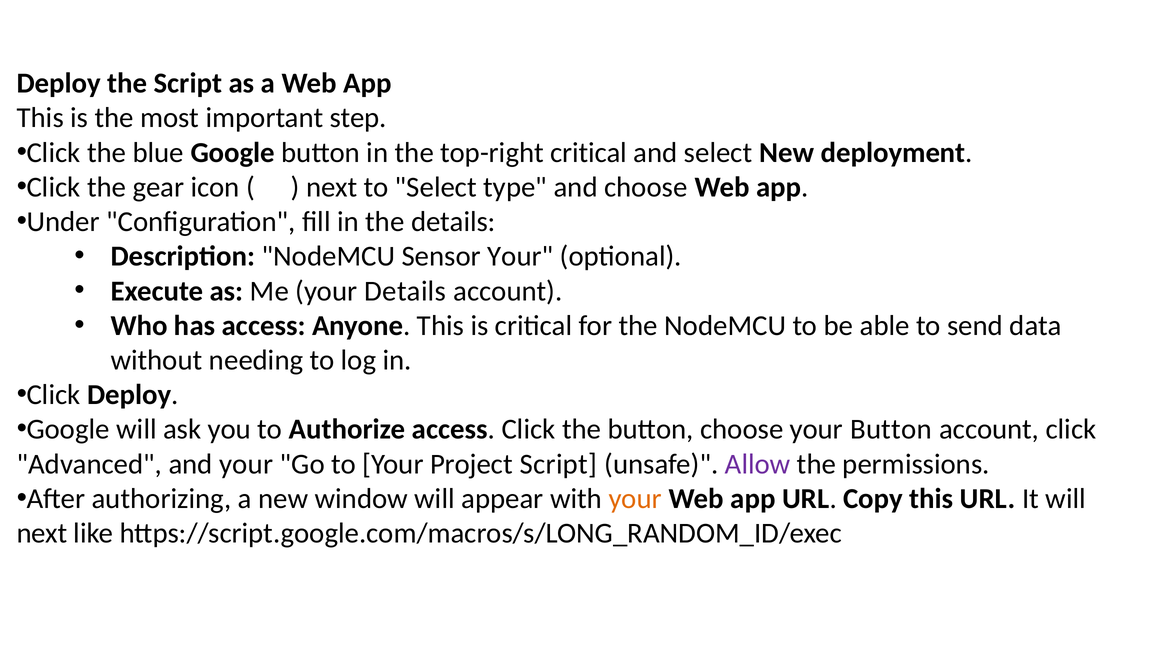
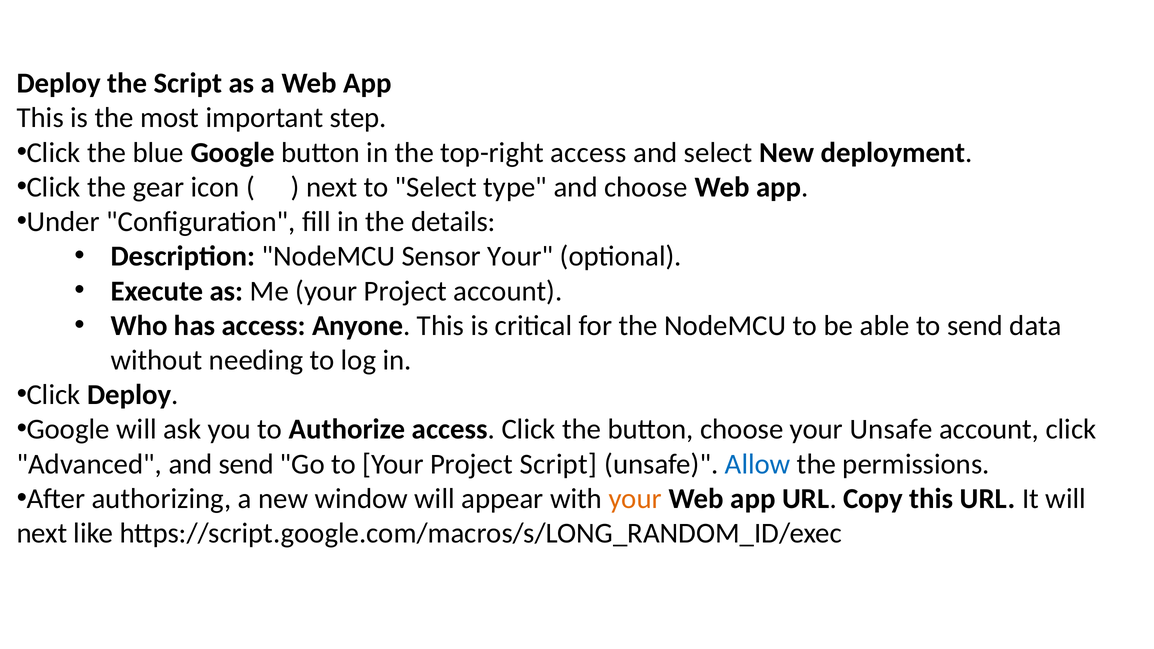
top-right critical: critical -> access (588, 153)
Me your Details: Details -> Project (405, 291)
your Button: Button -> Unsafe (891, 430)
and your: your -> send (246, 464)
Allow colour: purple -> blue (758, 464)
